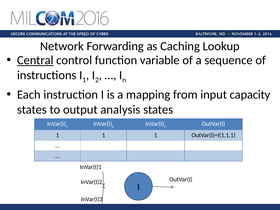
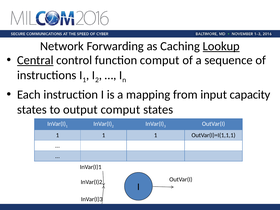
Lookup underline: none -> present (221, 46)
function variable: variable -> comput (160, 60)
output analysis: analysis -> comput (120, 110)
